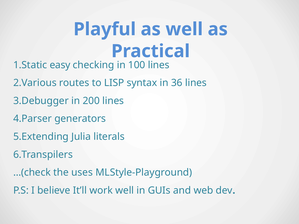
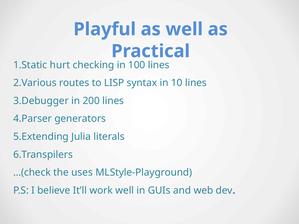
easy: easy -> hurt (60, 65)
36: 36 -> 10 (177, 83)
